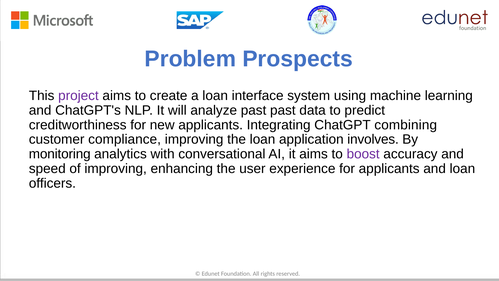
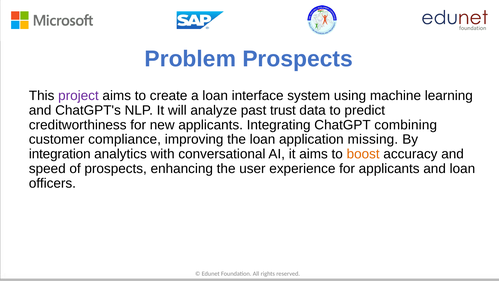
past past: past -> trust (283, 110)
involves: involves -> missing (373, 139)
monitoring: monitoring -> integration (60, 154)
boost colour: purple -> orange (363, 154)
of improving: improving -> prospects (116, 169)
